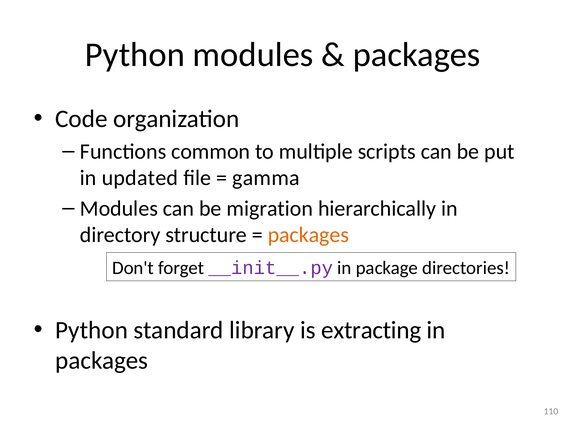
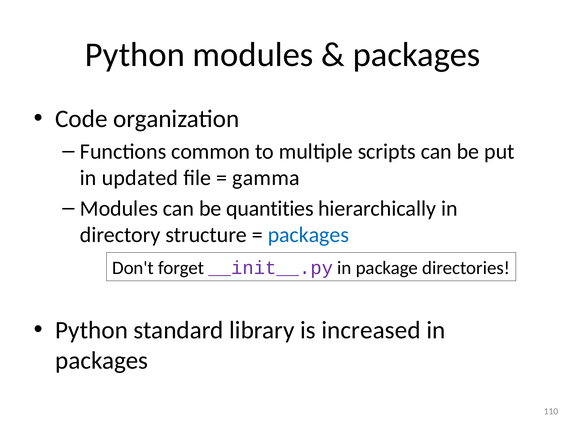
migration: migration -> quantities (270, 208)
packages colour: orange -> blue (308, 235)
extracting: extracting -> increased (371, 330)
